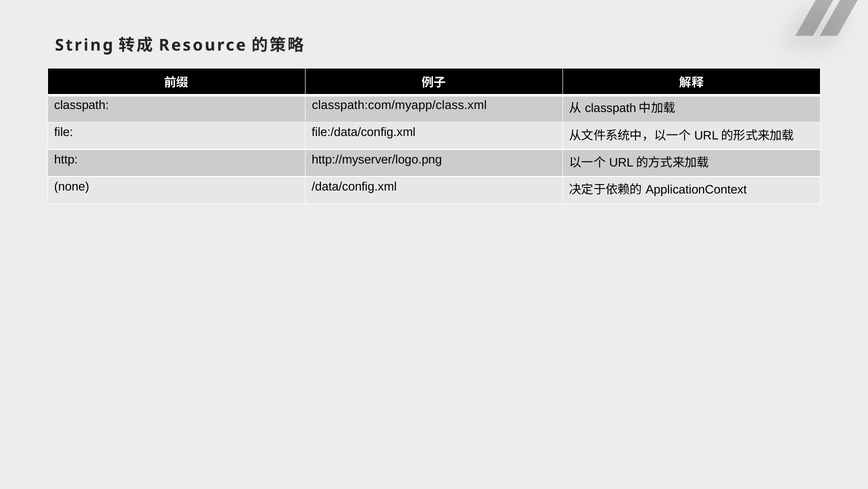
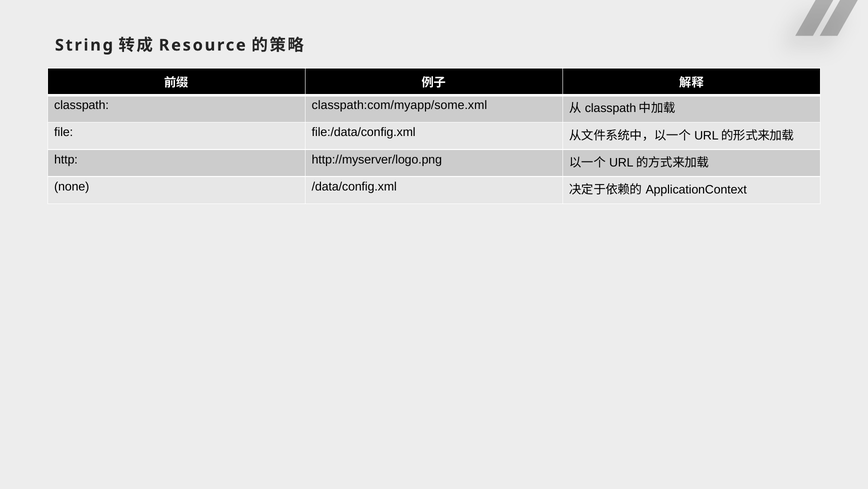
classpath:com/myapp/class.xml: classpath:com/myapp/class.xml -> classpath:com/myapp/some.xml (399, 105)
